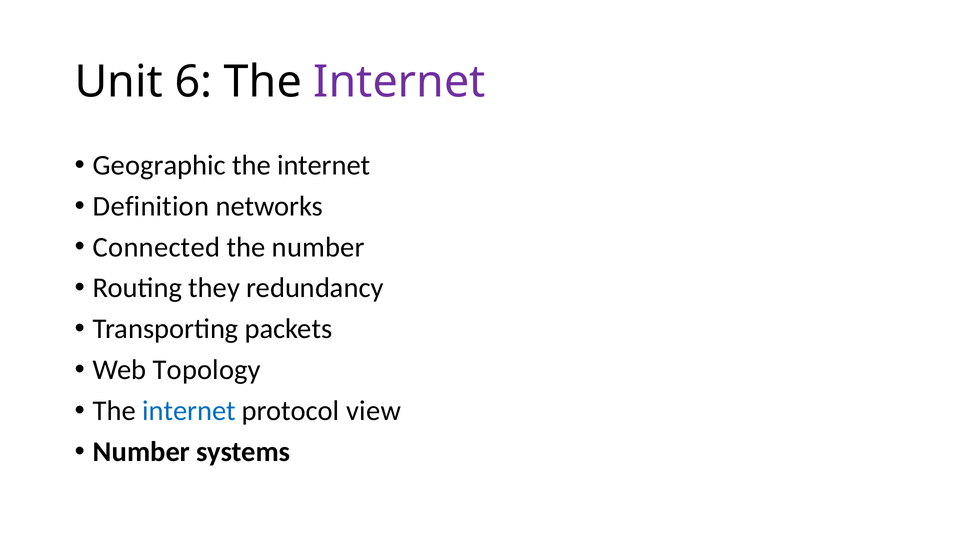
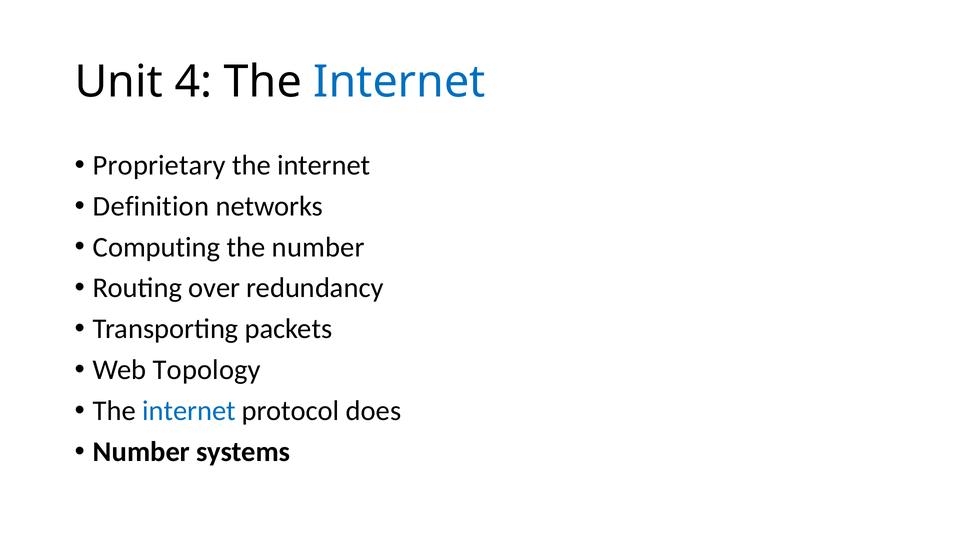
6: 6 -> 4 (193, 82)
Internet colour: purple -> blue (400, 82)
Geographic: Geographic -> Proprietary (159, 165)
Connected: Connected -> Computing (157, 247)
they: they -> over (214, 288)
view: view -> does (374, 411)
